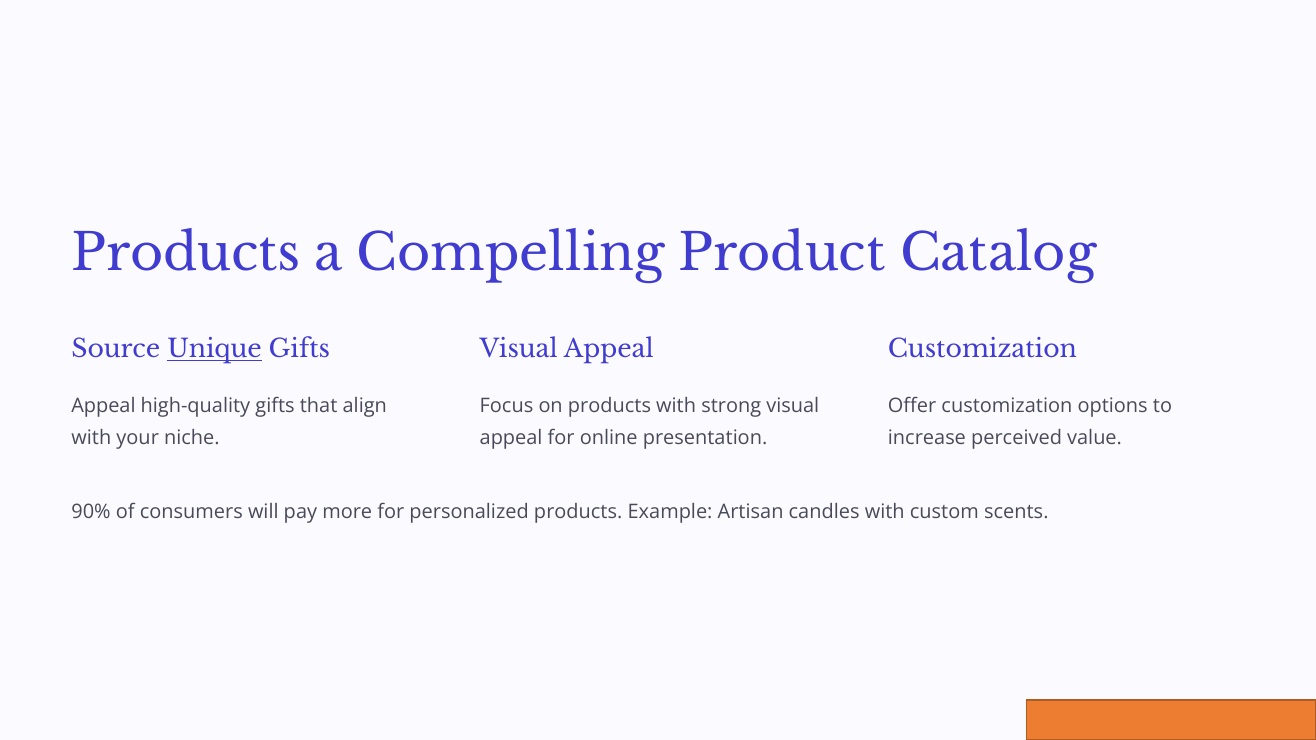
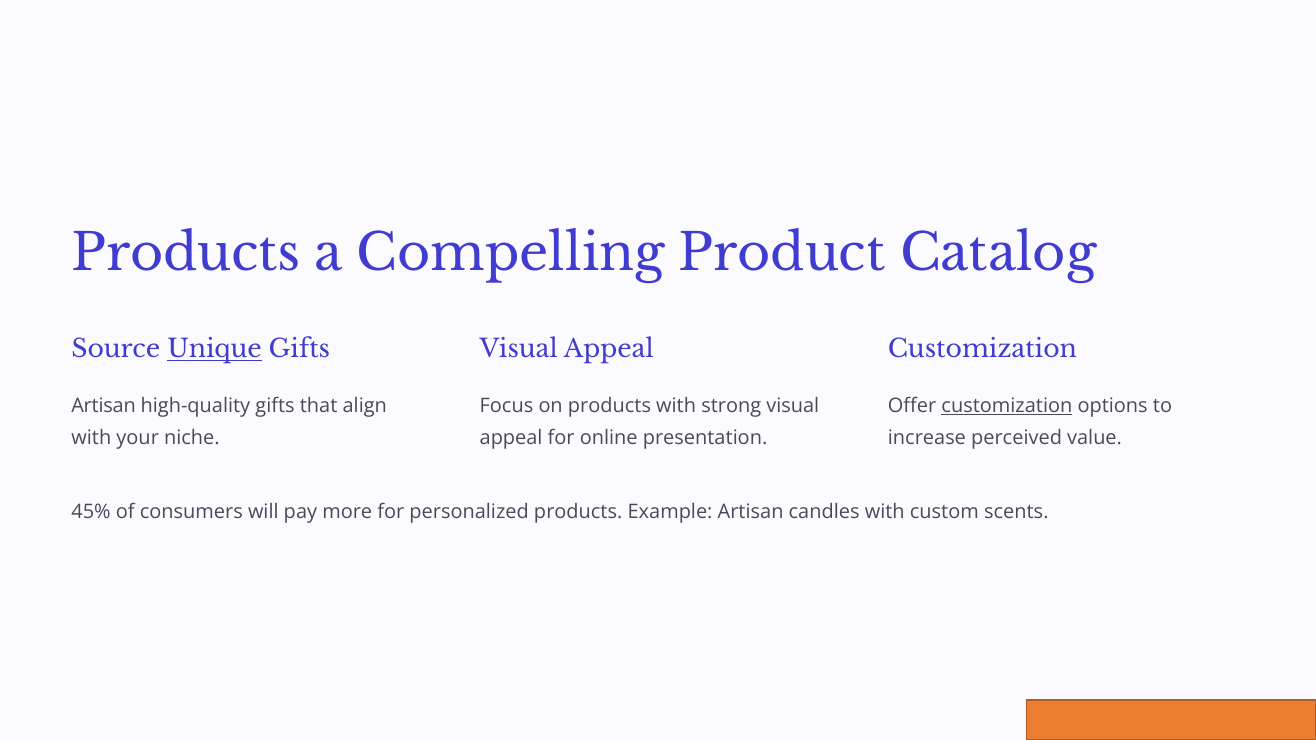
Appeal: Appeal -> Artisan (104, 406)
customization underline: none -> present (1007, 406)
90%: 90% -> 45% (91, 513)
